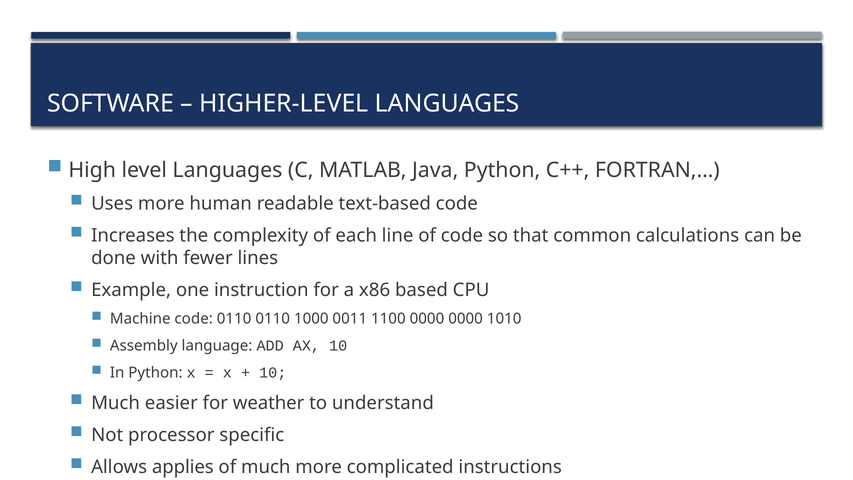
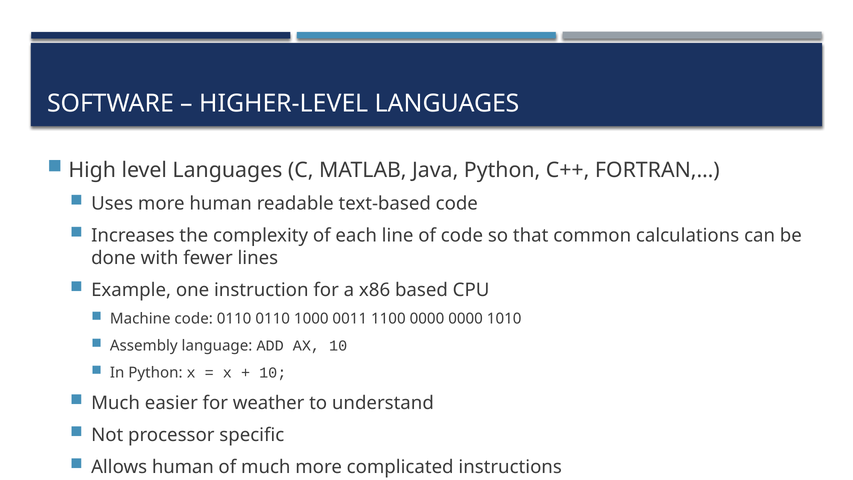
Allows applies: applies -> human (183, 467)
